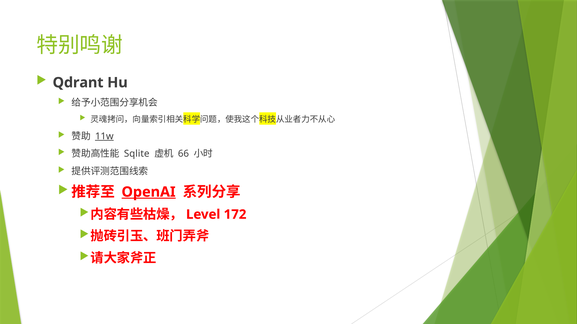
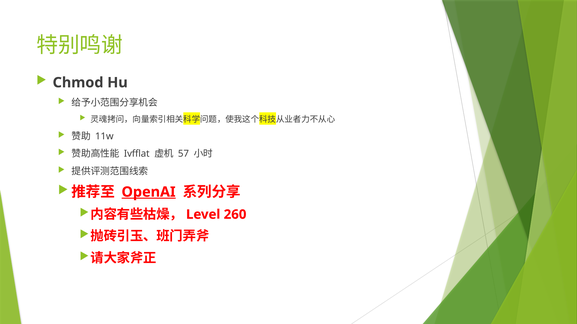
Qdrant: Qdrant -> Chmod (78, 83)
11w underline: present -> none (104, 136)
Sqlite: Sqlite -> Ivfflat (137, 154)
66: 66 -> 57 (183, 154)
172: 172 -> 260 (235, 215)
